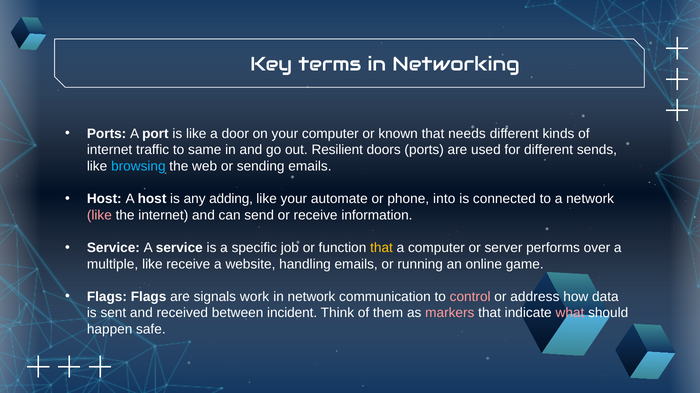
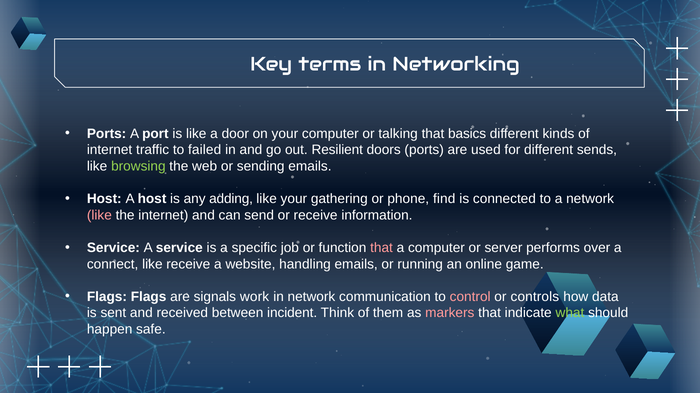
known: known -> talking (398, 134)
needs: needs -> basics (467, 134)
same: same -> failed (205, 150)
browsing colour: light blue -> light green (138, 167)
automate: automate -> gathering (339, 199)
into: into -> find (444, 199)
that colour: yellow -> pink (382, 248)
multiple: multiple -> connect (113, 265)
address: address -> controls (535, 297)
what colour: pink -> light green (570, 314)
